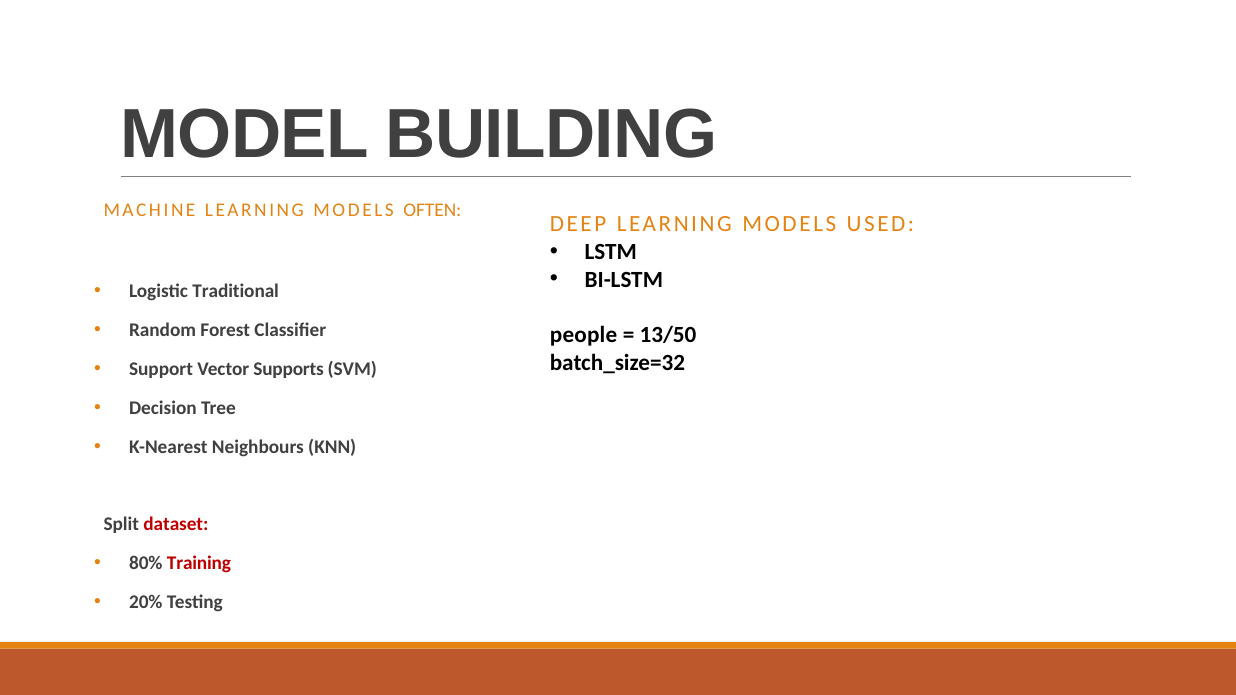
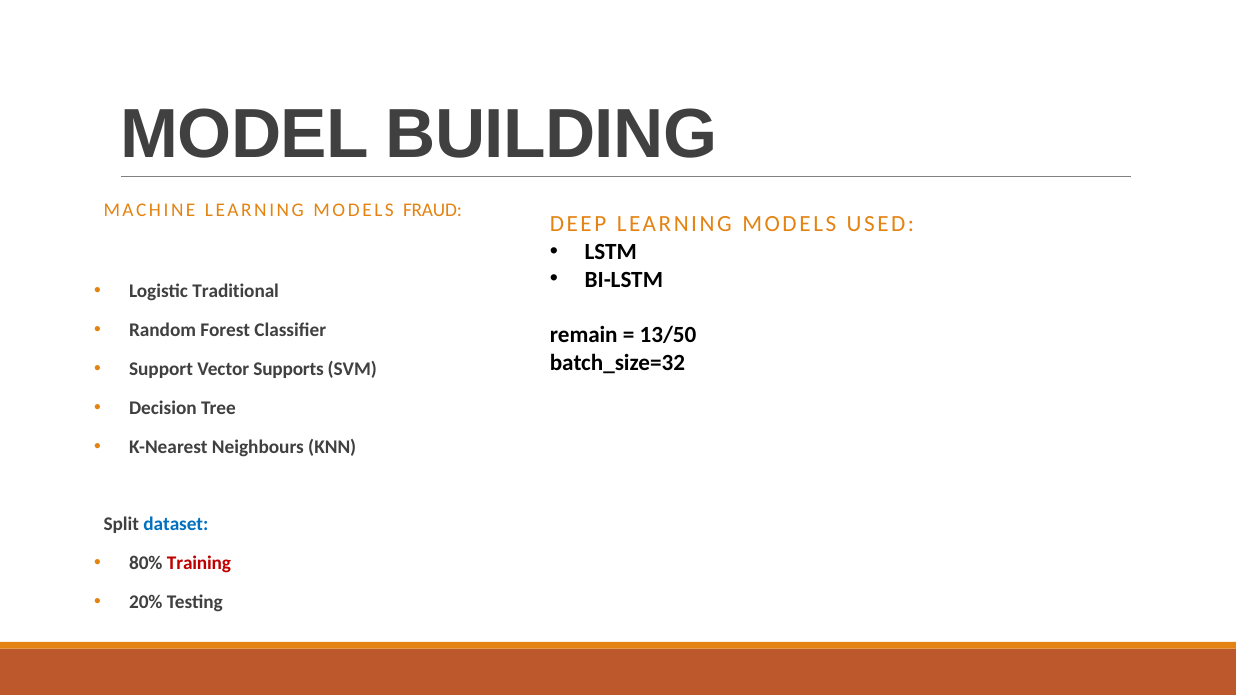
OFTEN: OFTEN -> FRAUD (432, 211)
people: people -> remain (584, 335)
dataset colour: red -> blue (176, 525)
